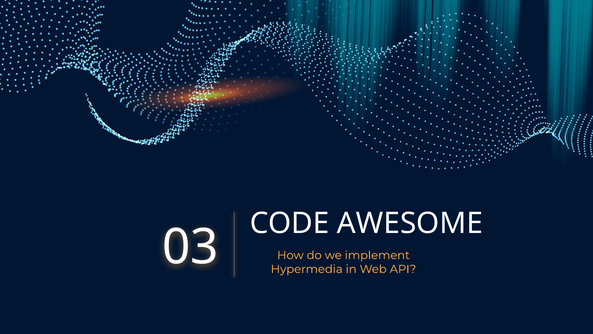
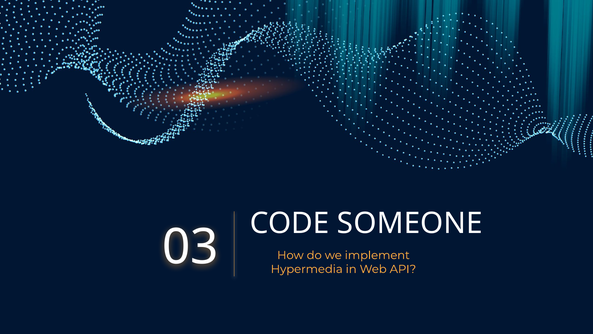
AWESOME: AWESOME -> SOMEONE (410, 223)
